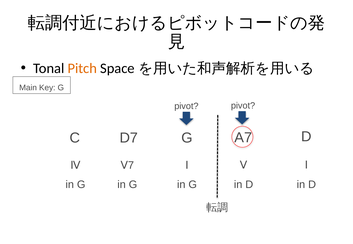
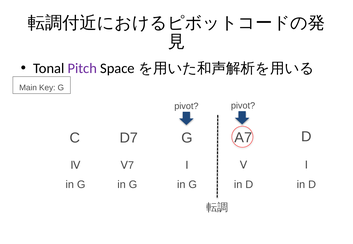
Pitch colour: orange -> purple (82, 68)
